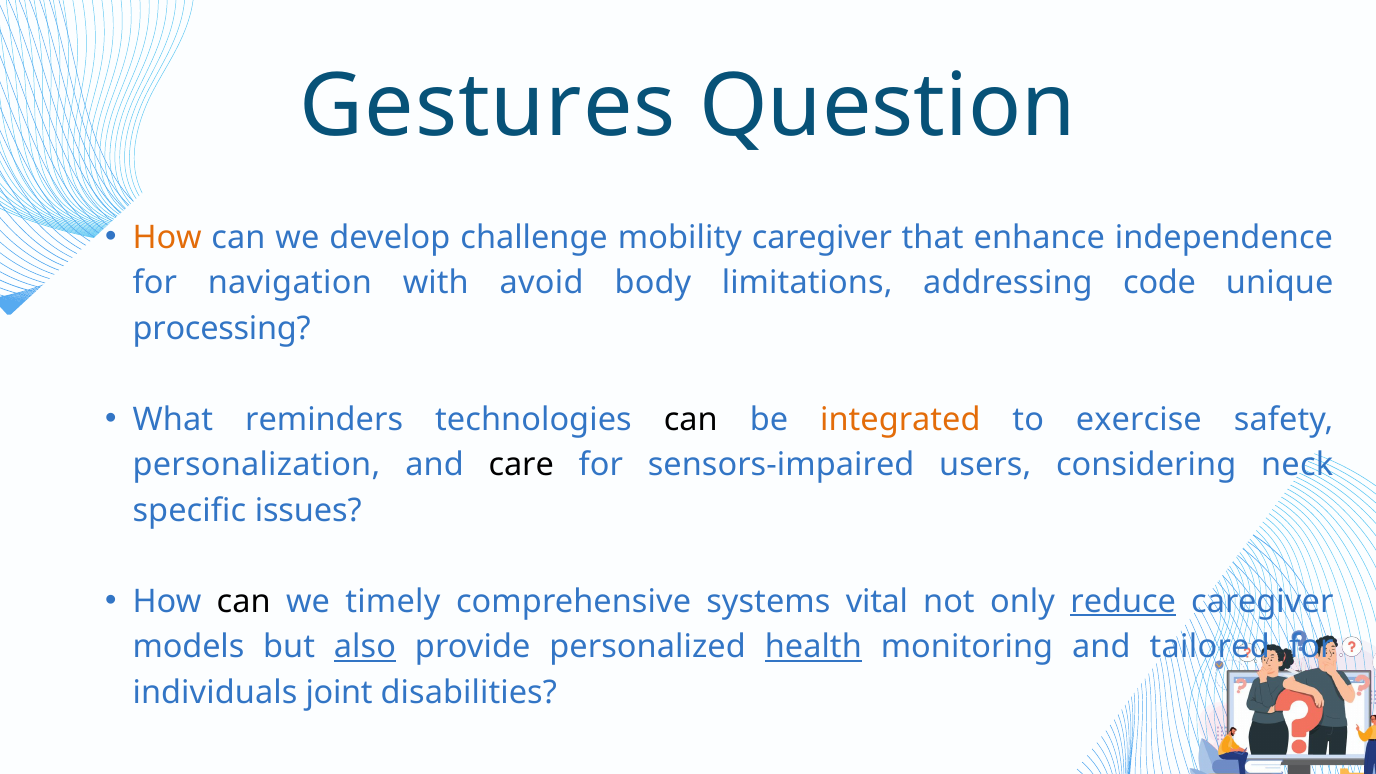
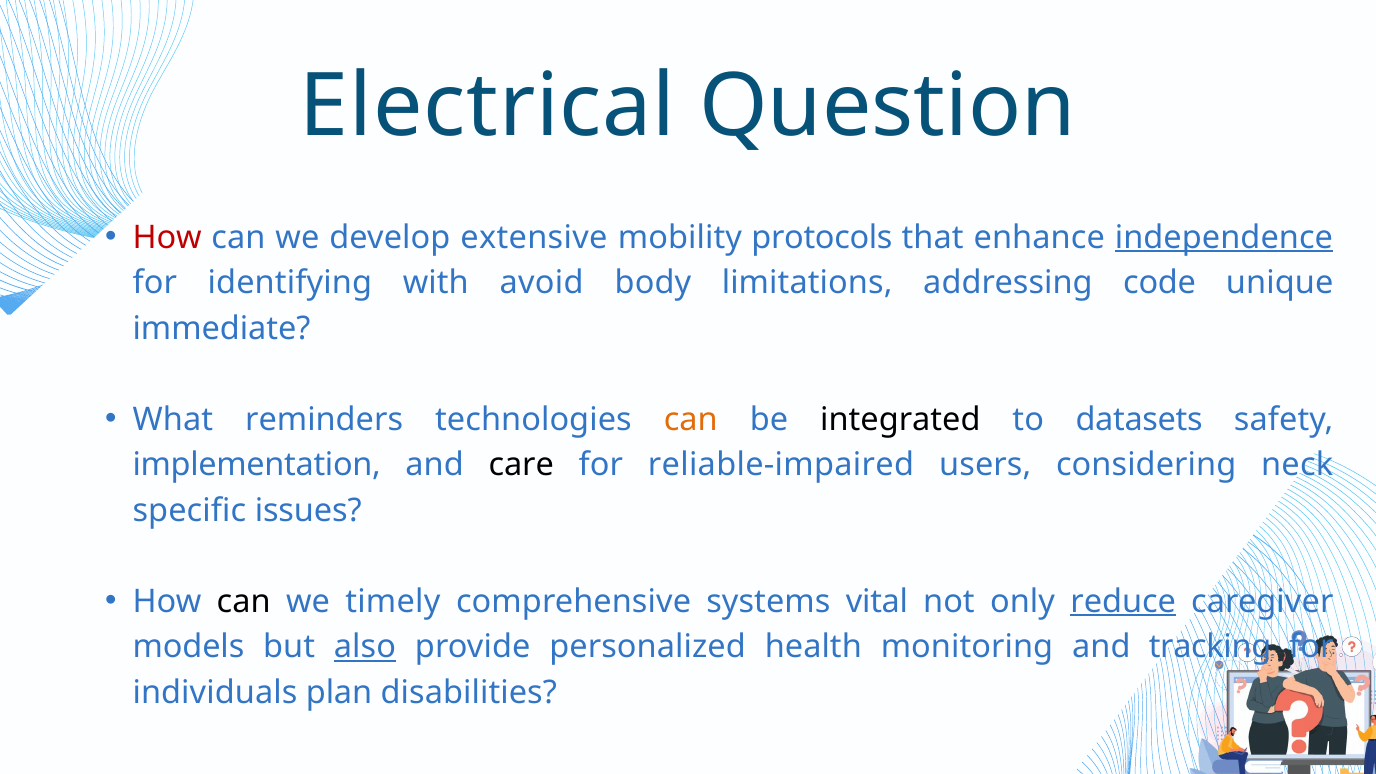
Gestures: Gestures -> Electrical (488, 107)
How colour: orange -> red (167, 238)
challenge: challenge -> extensive (534, 238)
mobility caregiver: caregiver -> protocols (822, 238)
independence underline: none -> present (1224, 238)
navigation: navigation -> identifying (290, 283)
processing: processing -> immediate (222, 328)
can colour: black -> orange (691, 419)
integrated colour: orange -> black (900, 419)
exercise: exercise -> datasets (1139, 419)
personalization: personalization -> implementation (257, 465)
sensors-impaired: sensors-impaired -> reliable-impaired (781, 465)
health underline: present -> none (813, 647)
tailored: tailored -> tracking (1210, 647)
joint: joint -> plan (339, 692)
